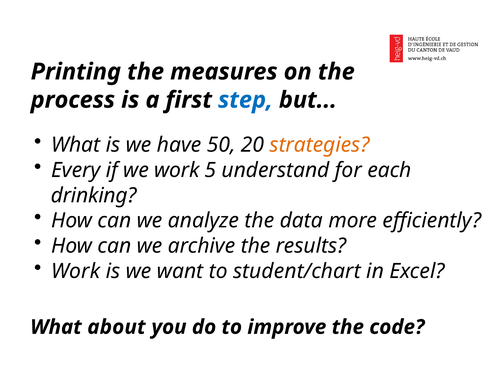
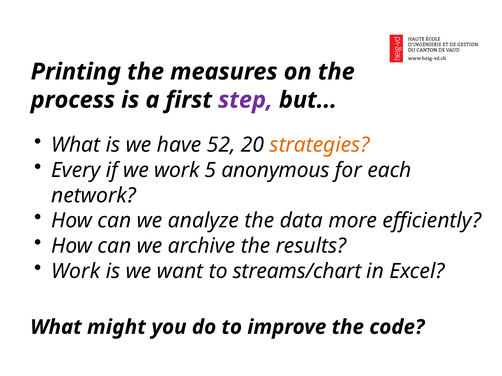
step colour: blue -> purple (245, 100)
50: 50 -> 52 (221, 145)
understand: understand -> anonymous (276, 170)
drinking: drinking -> network (94, 196)
student/chart: student/chart -> streams/chart (297, 272)
about: about -> might (116, 327)
